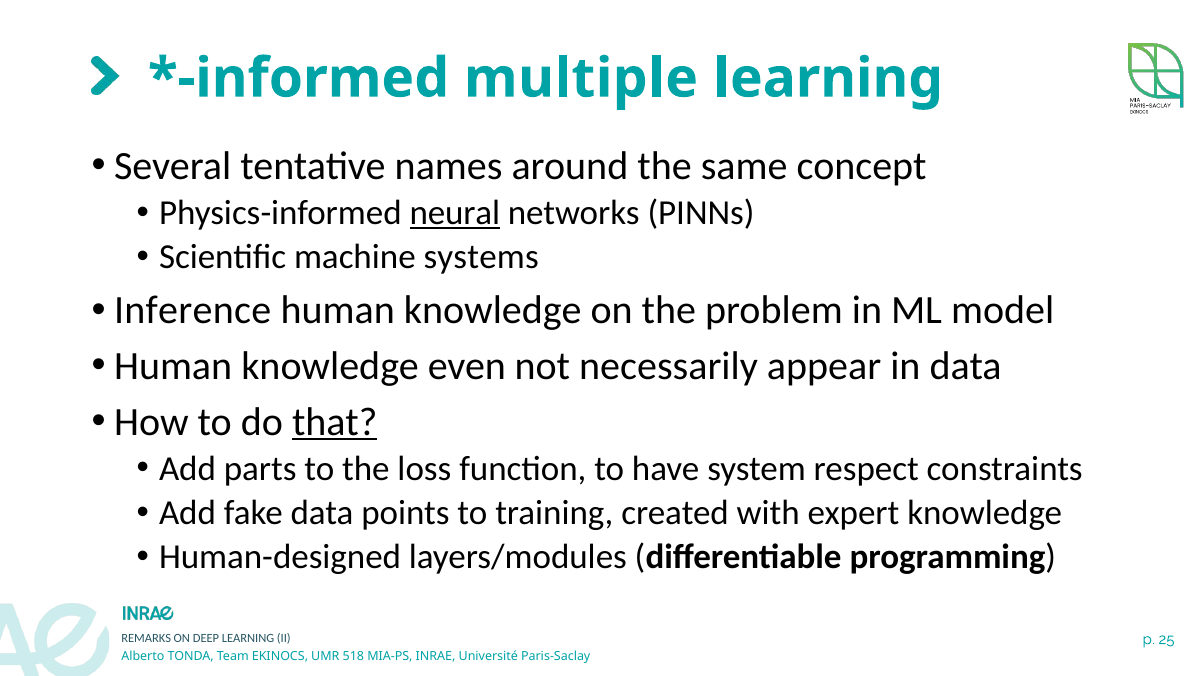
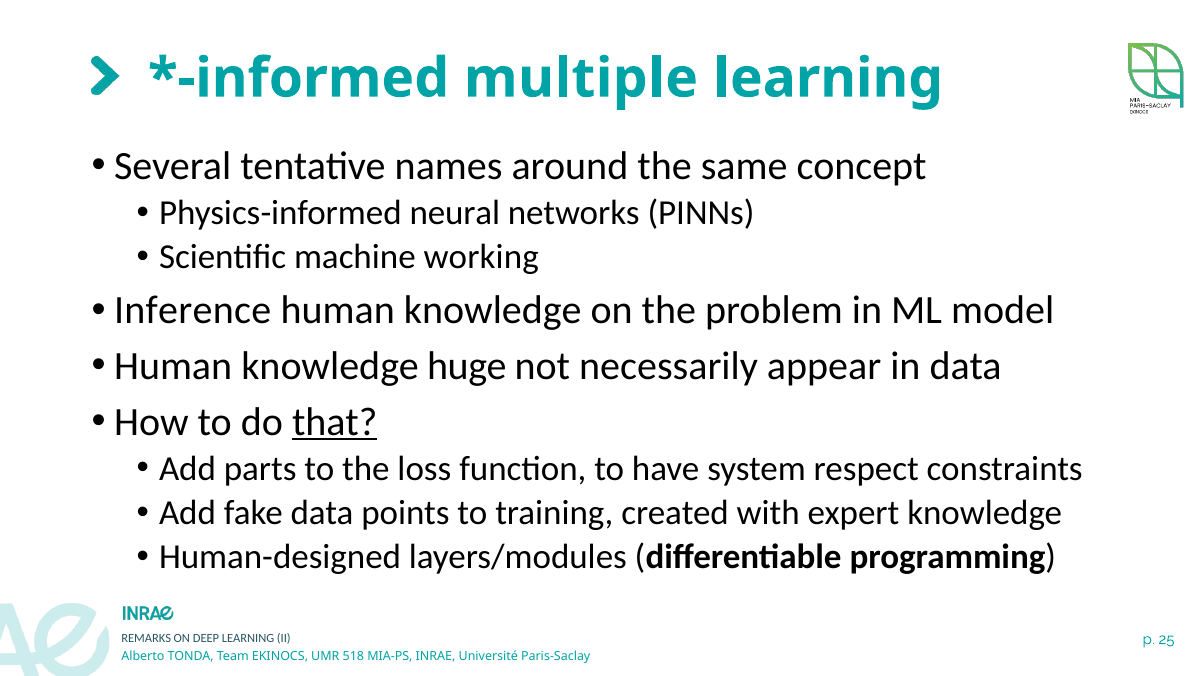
neural underline: present -> none (455, 213)
systems: systems -> working (481, 257)
even: even -> huge (467, 366)
